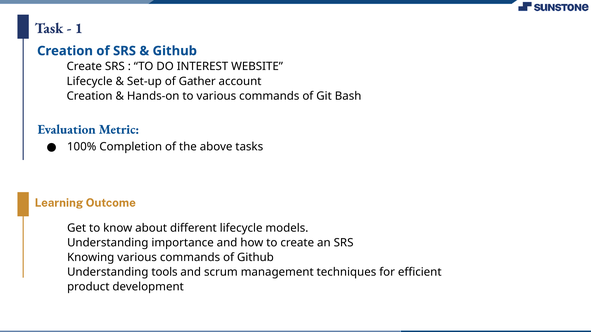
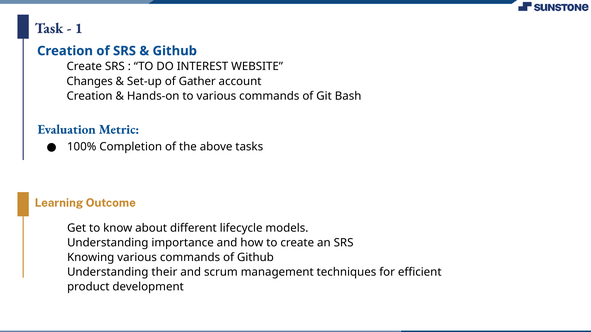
Lifecycle: Lifecycle -> Changes (90, 81)
tools: tools -> their (164, 273)
